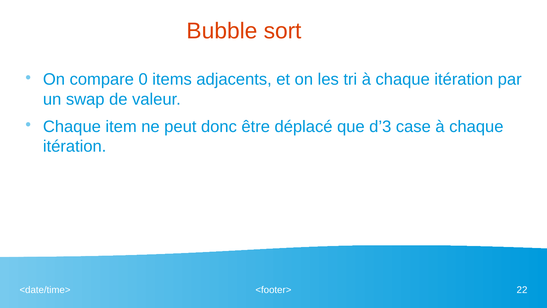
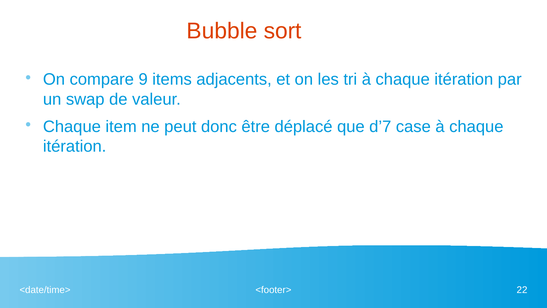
0: 0 -> 9 (143, 79)
d’3: d’3 -> d’7 (380, 126)
